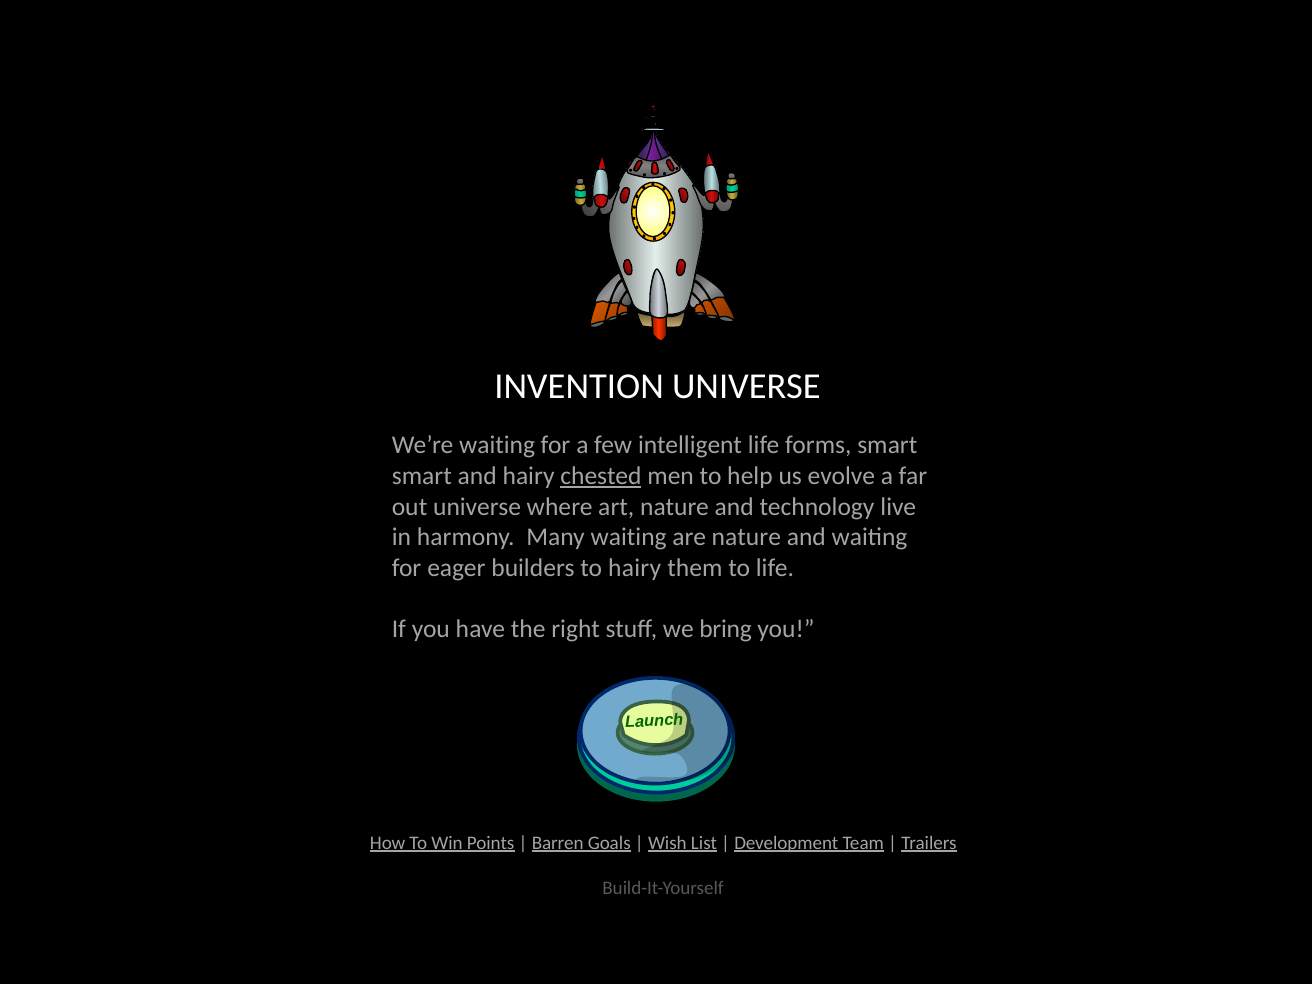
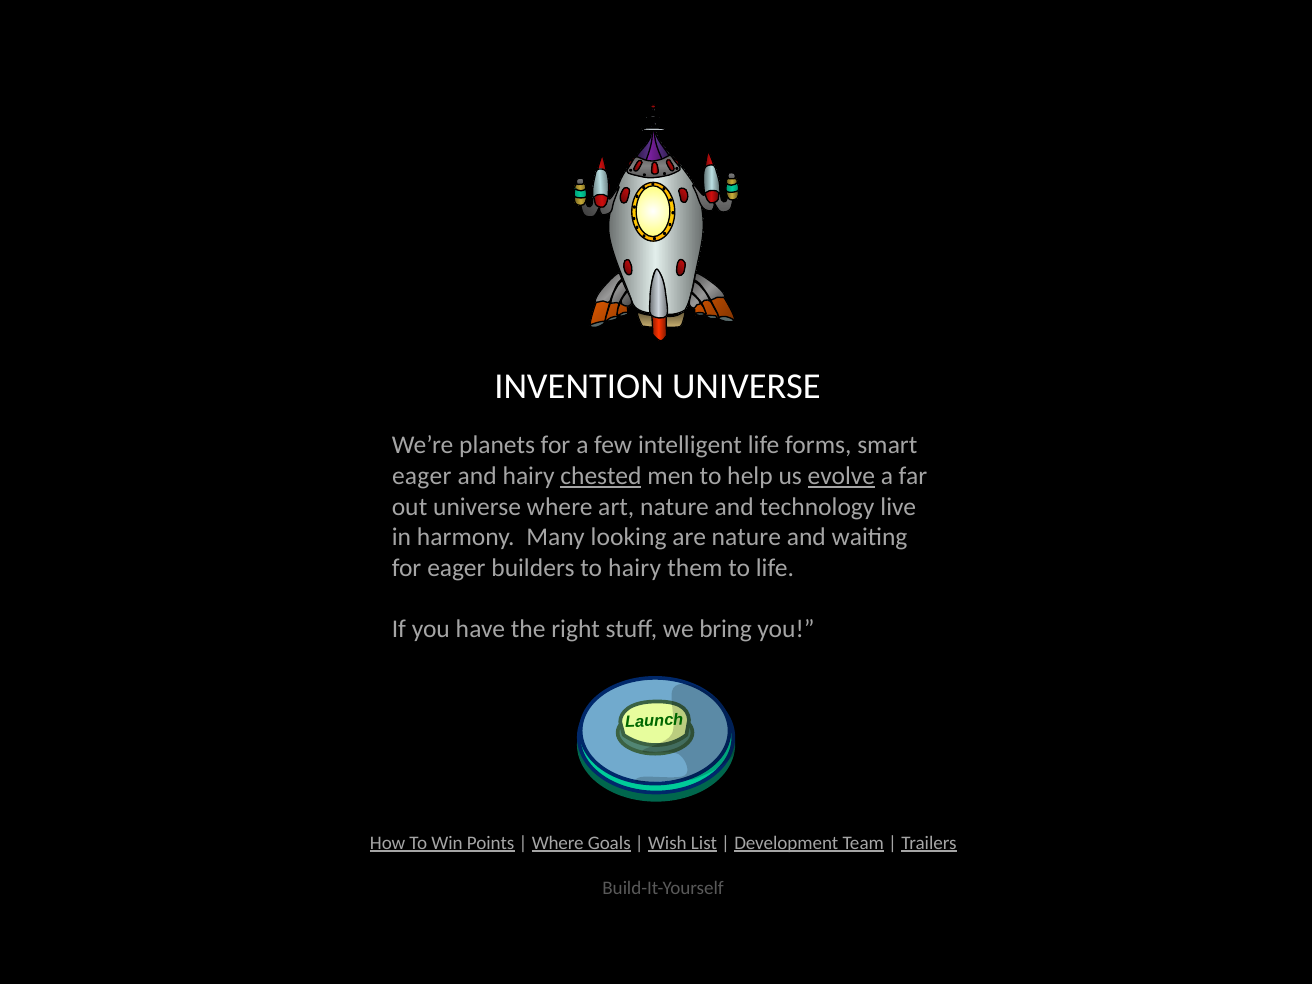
We’re waiting: waiting -> planets (497, 446)
smart: smart -> eager (422, 476)
evolve underline: none -> present (841, 476)
Many waiting: waiting -> looking (629, 537)
Barren: Barren -> Where (558, 843)
